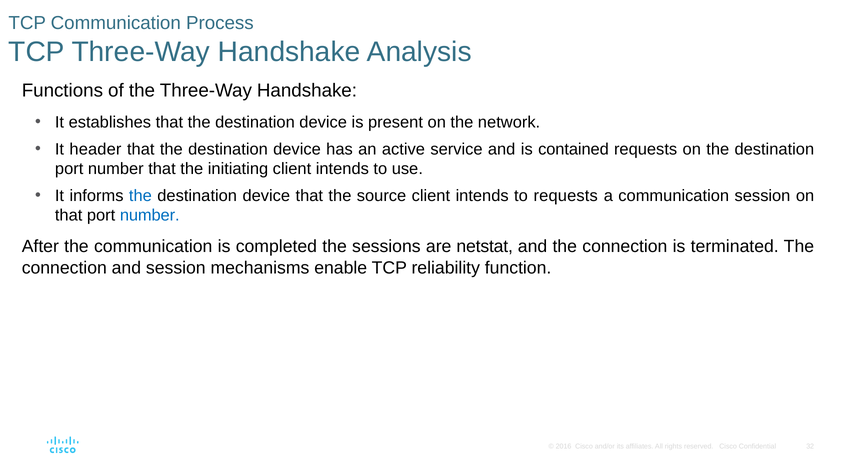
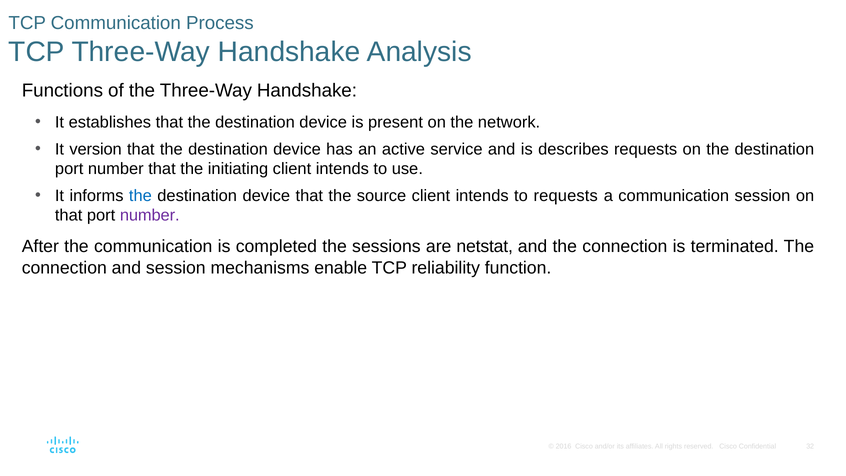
header: header -> version (96, 149)
contained: contained -> describes (573, 149)
number colour: blue -> purple (150, 215)
